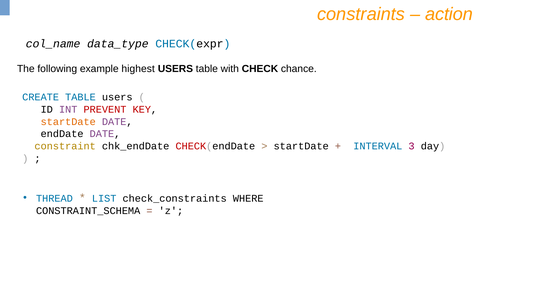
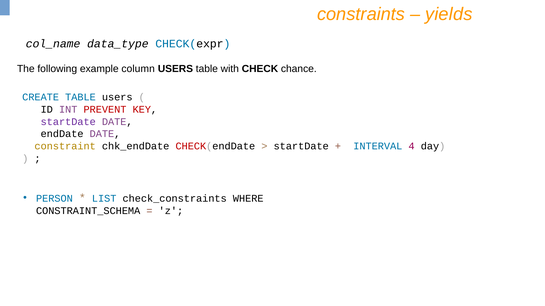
action: action -> yields (449, 14)
highest: highest -> column (138, 69)
startDate colour: orange -> purple (68, 122)
3: 3 -> 4 (412, 146)
THREAD: THREAD -> PERSON (54, 199)
